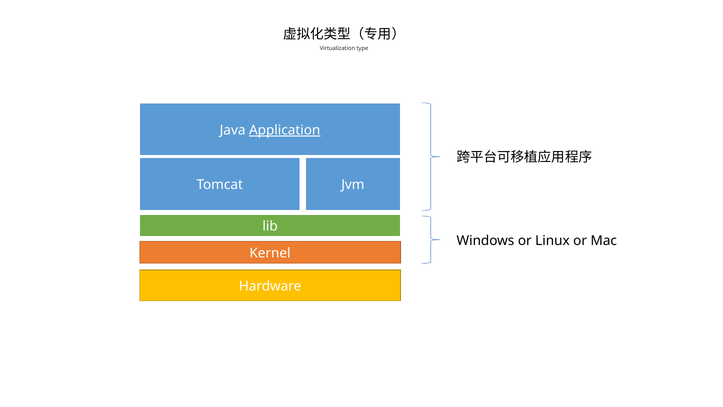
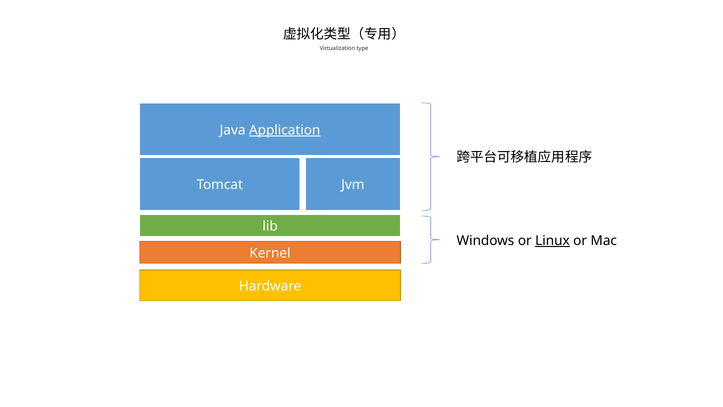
Linux underline: none -> present (552, 240)
